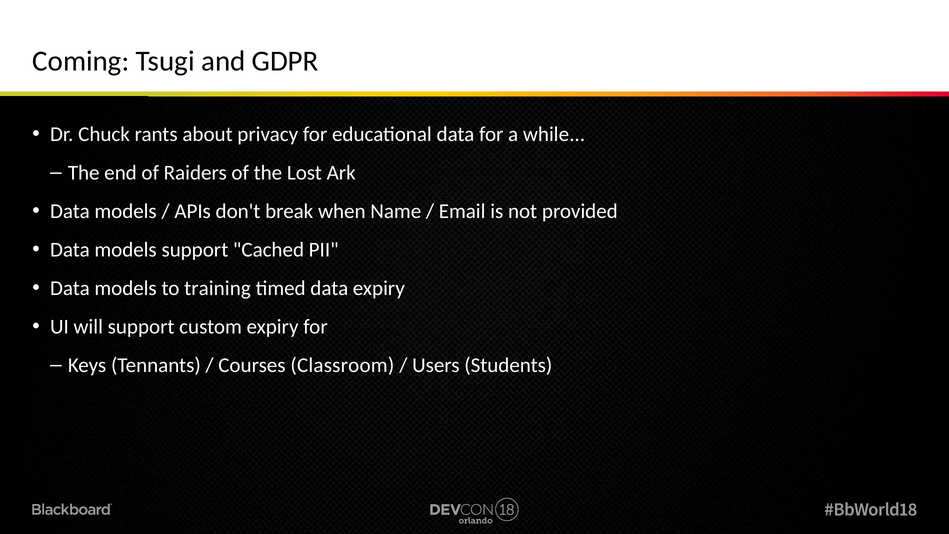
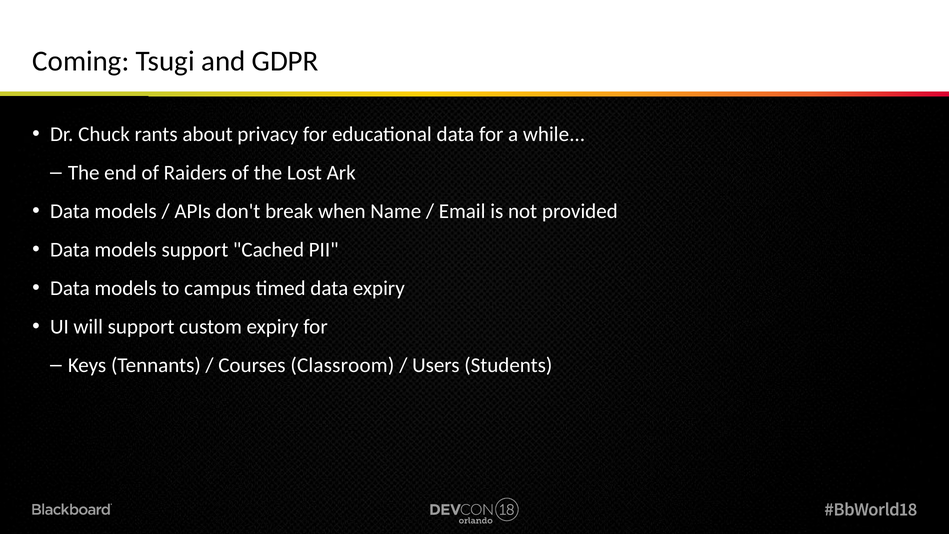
training: training -> campus (217, 288)
